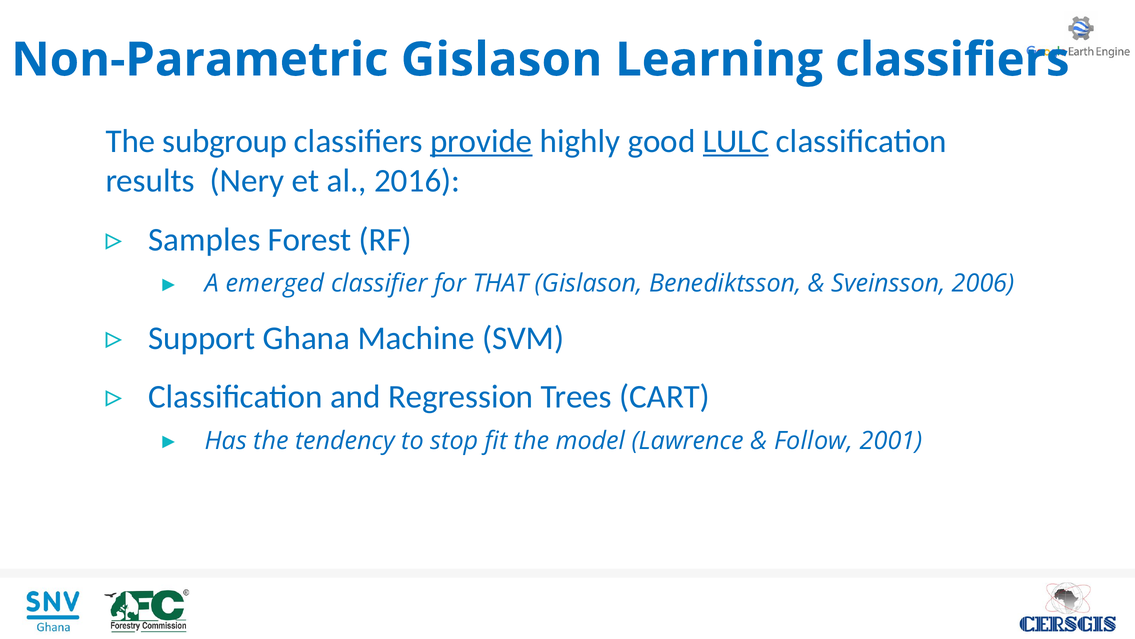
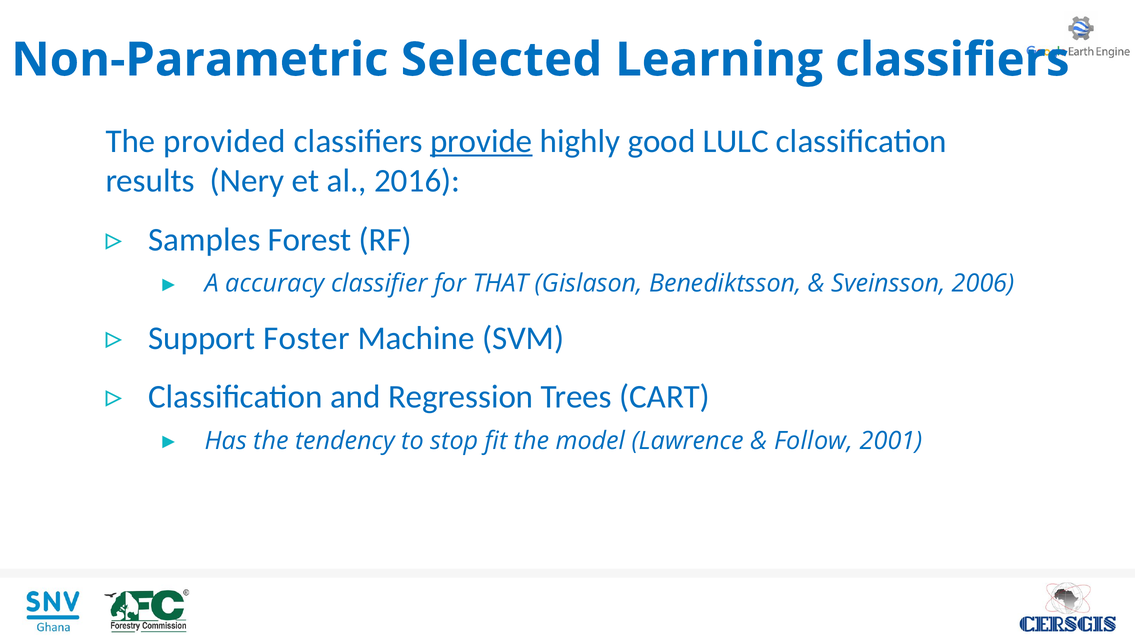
Non-Parametric Gislason: Gislason -> Selected (502, 60)
subgroup: subgroup -> provided (225, 141)
LULC underline: present -> none (736, 141)
emerged: emerged -> accuracy (275, 283)
Ghana: Ghana -> Foster (306, 338)
